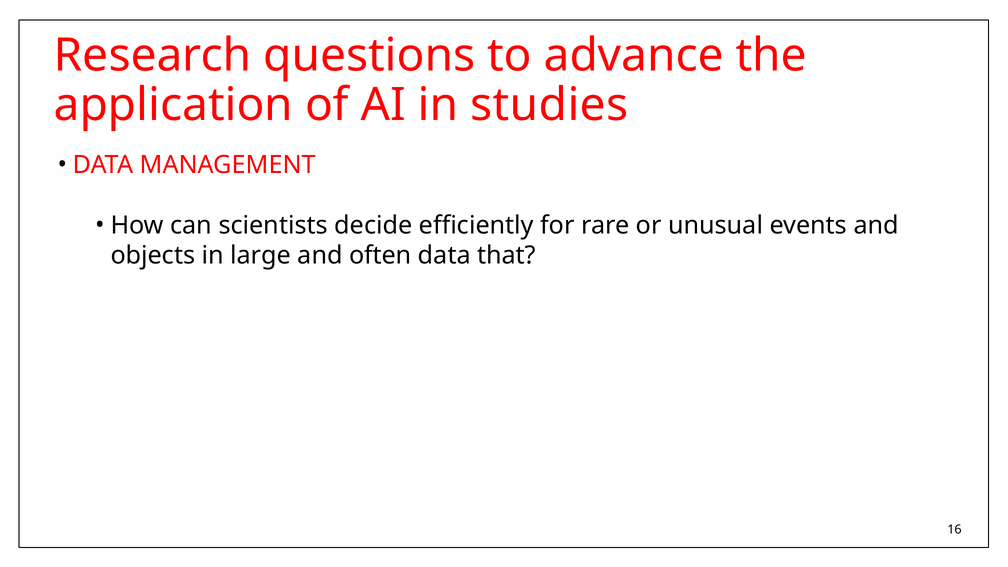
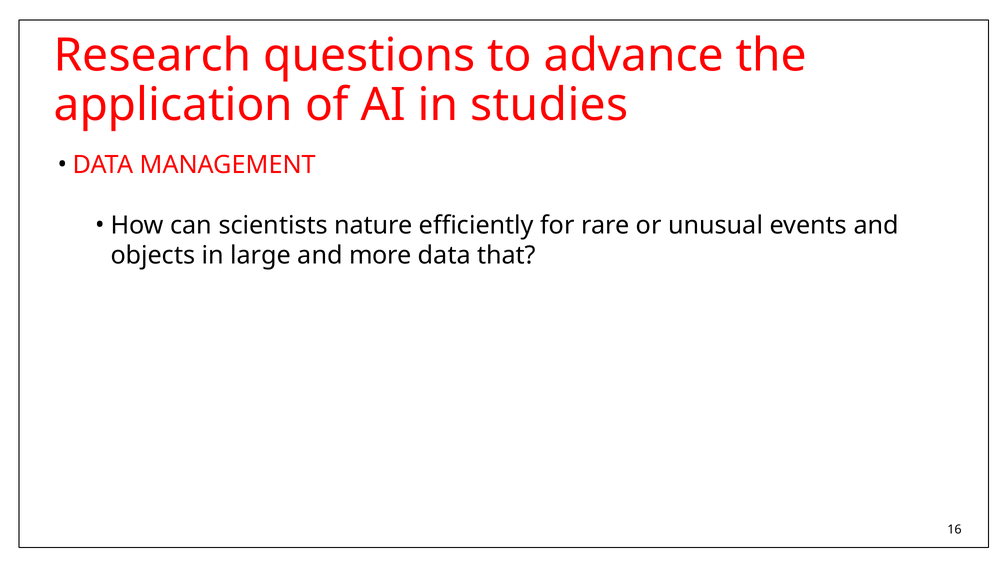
decide: decide -> nature (373, 225)
often: often -> more (380, 256)
